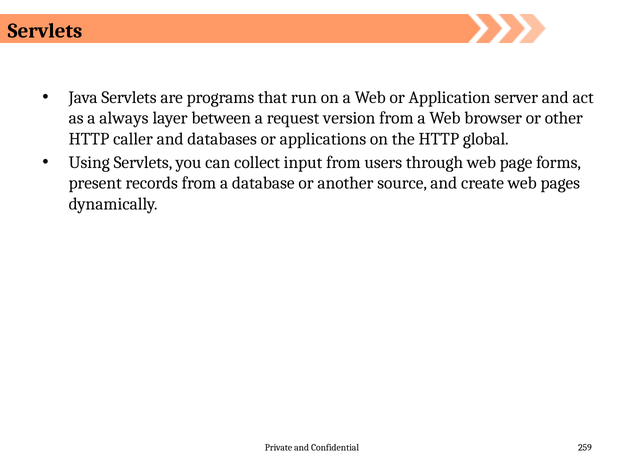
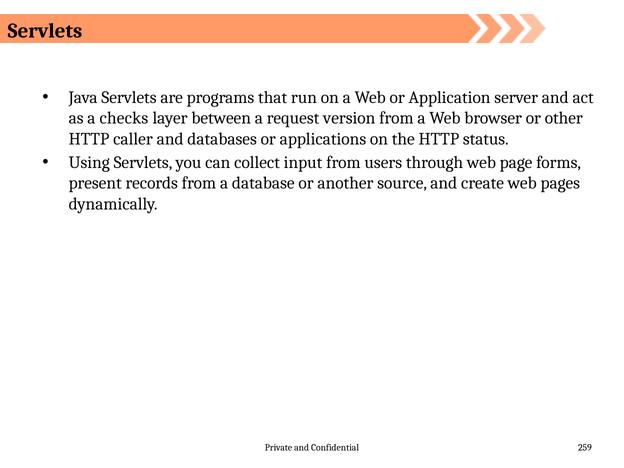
always: always -> checks (124, 118)
global: global -> status (486, 139)
